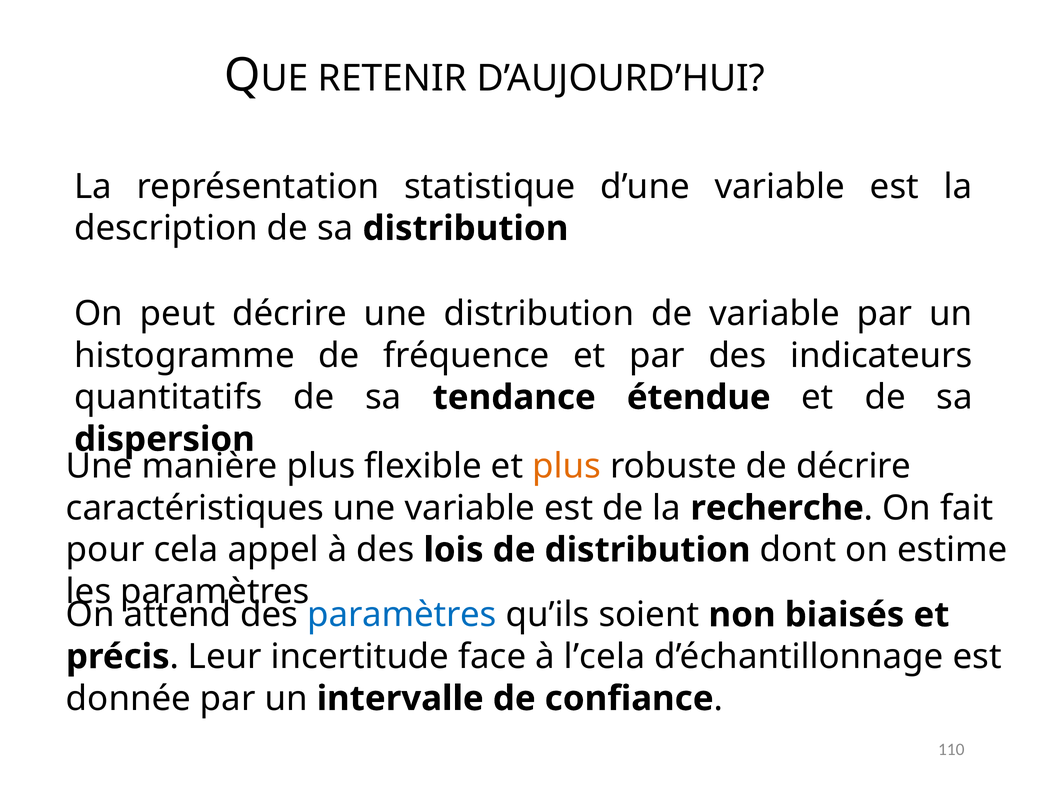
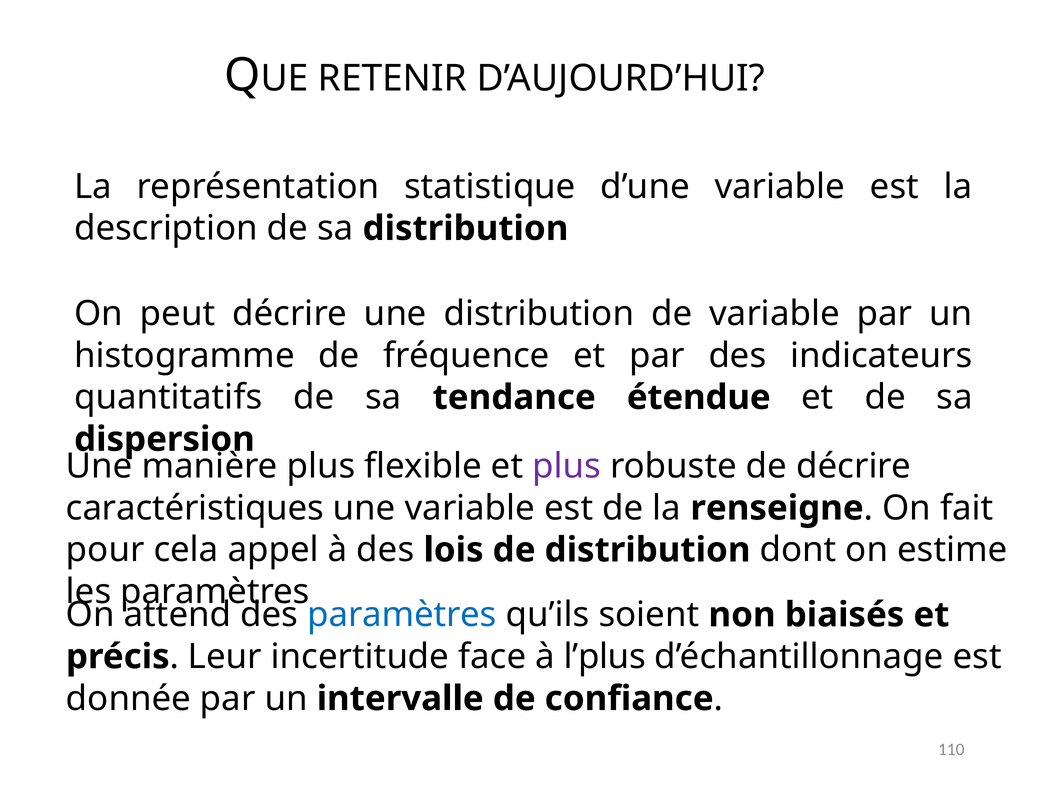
plus colour: orange -> purple (567, 466)
recherche: recherche -> renseigne (777, 508)
l’cela: l’cela -> l’plus (605, 657)
